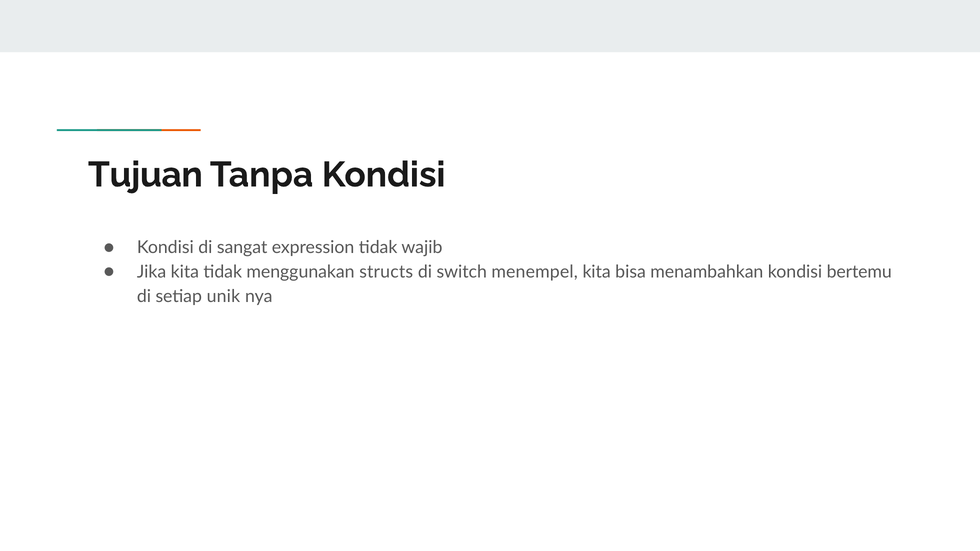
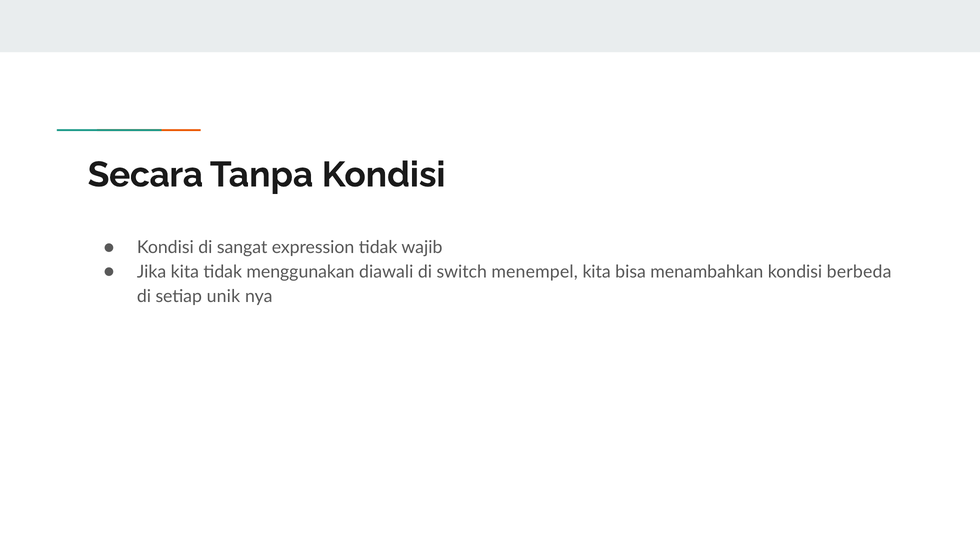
Tujuan: Tujuan -> Secara (145, 175)
structs: structs -> diawali (386, 272)
bertemu: bertemu -> berbeda (859, 272)
